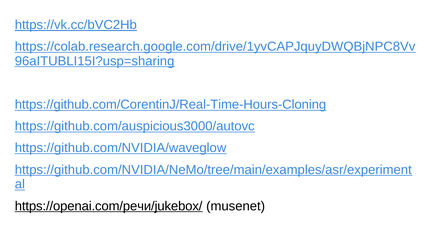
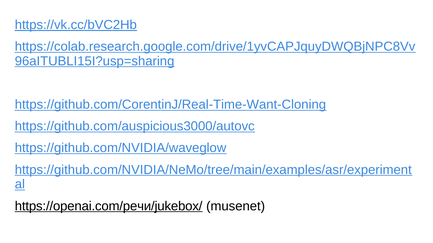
https://github.com/CorentinJ/Real-Time-Hours-Cloning: https://github.com/CorentinJ/Real-Time-Hours-Cloning -> https://github.com/CorentinJ/Real-Time-Want-Cloning (170, 105)
